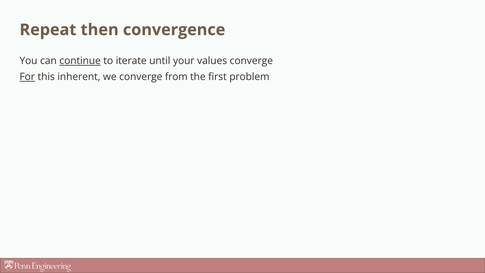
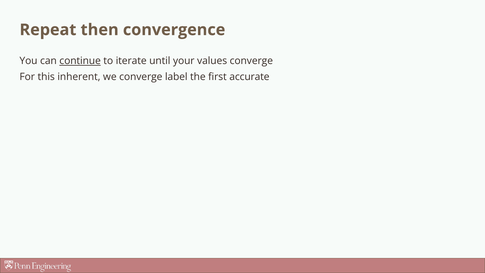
For underline: present -> none (27, 77)
from: from -> label (176, 77)
problem: problem -> accurate (249, 77)
